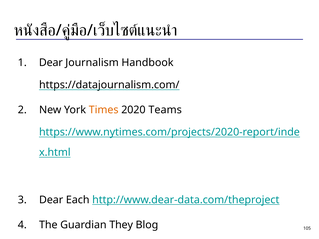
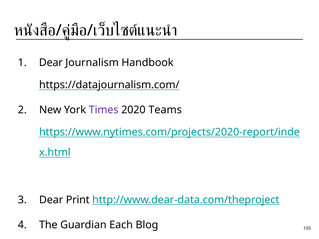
Times colour: orange -> purple (104, 110)
Each: Each -> Print (78, 200)
They: They -> Each (121, 225)
